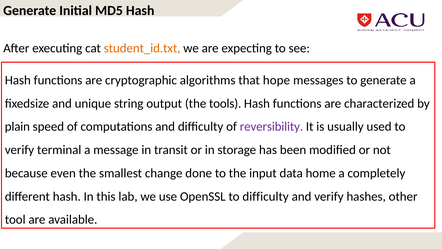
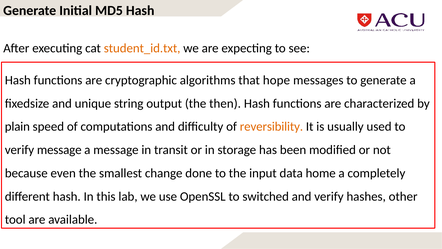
tools: tools -> then (225, 103)
reversibility colour: purple -> orange (271, 127)
verify terminal: terminal -> message (59, 150)
to difficulty: difficulty -> switched (266, 196)
